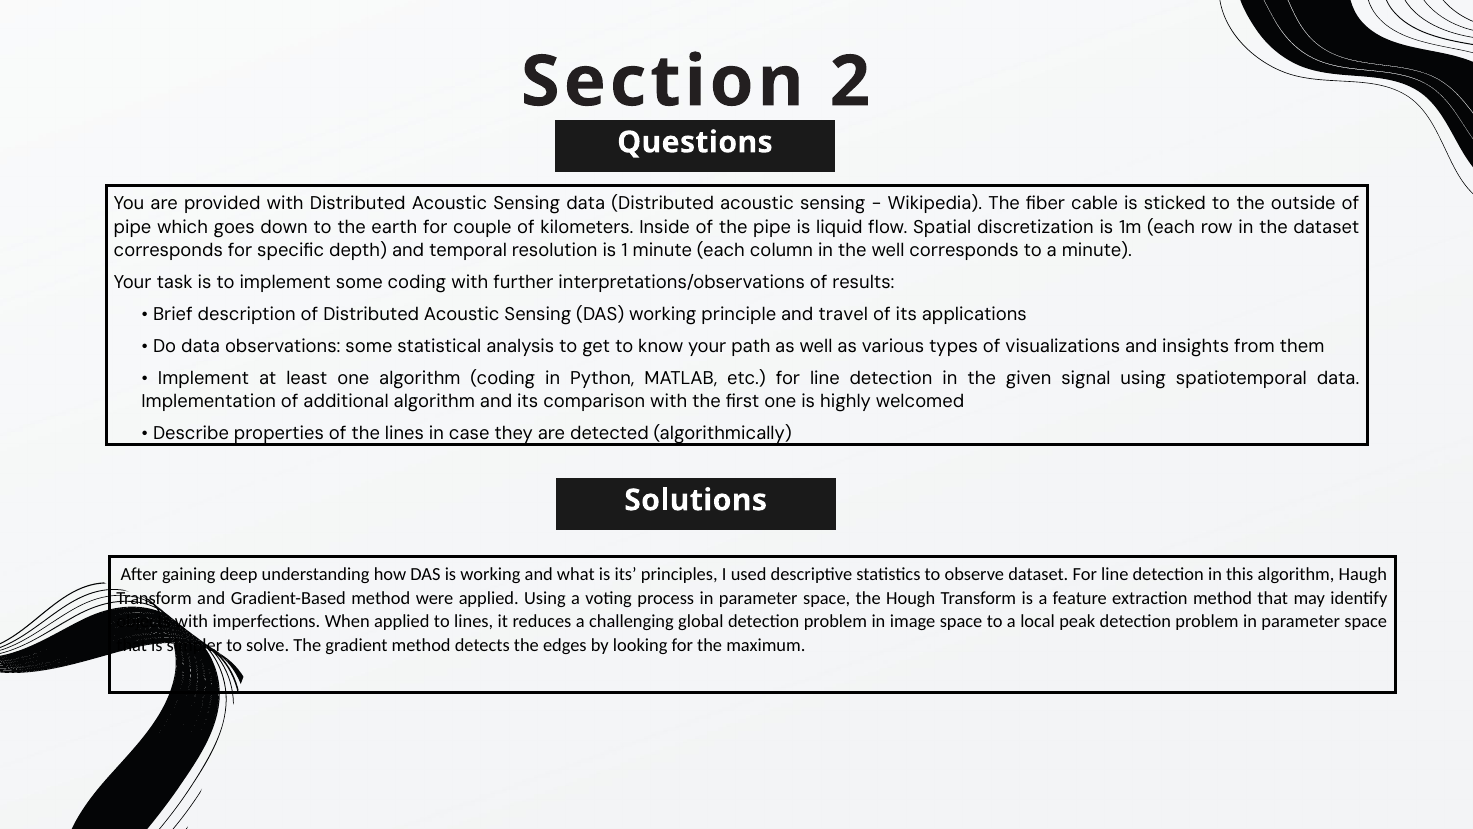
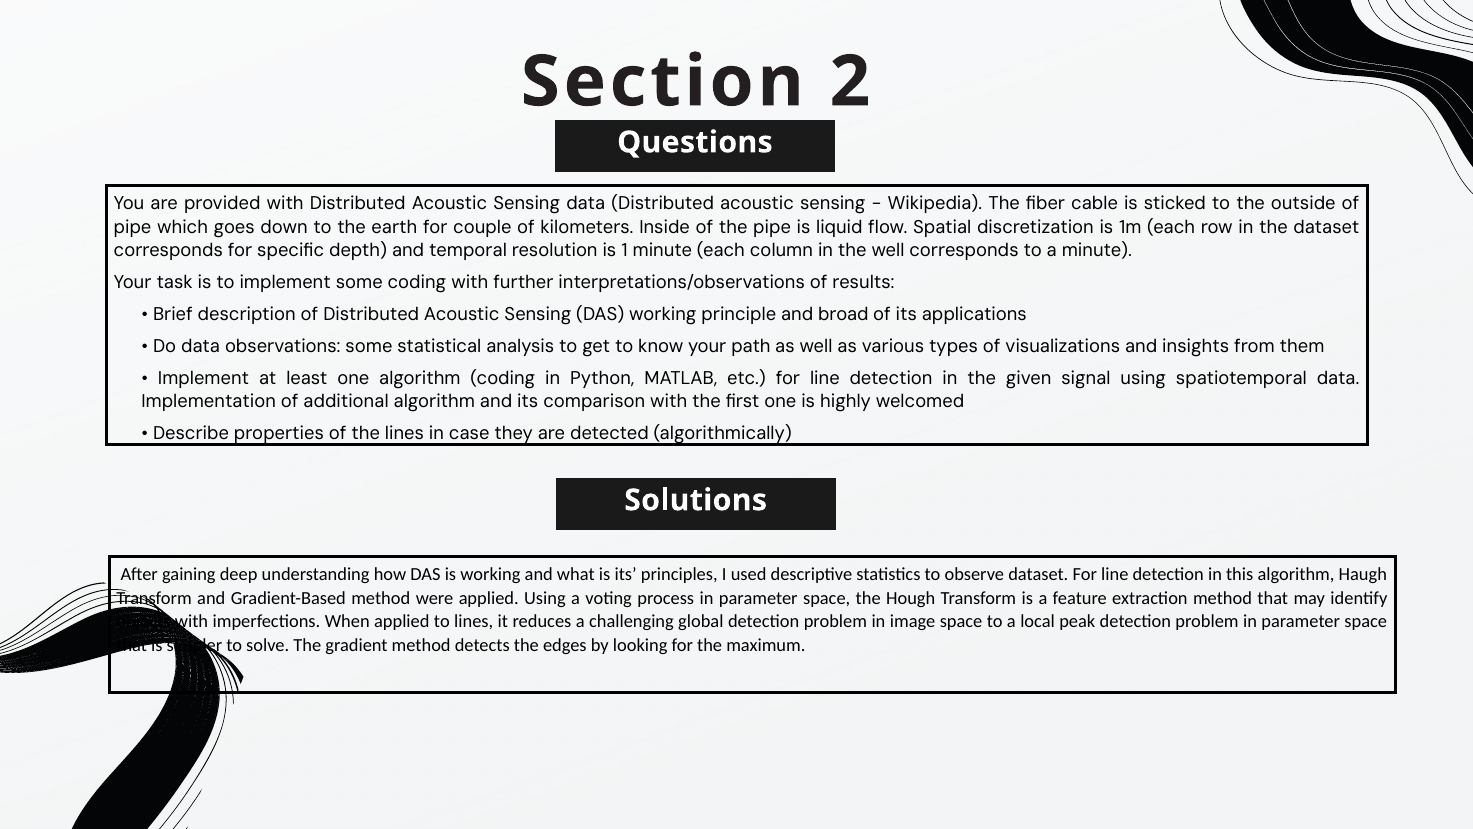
travel: travel -> broad (843, 314)
